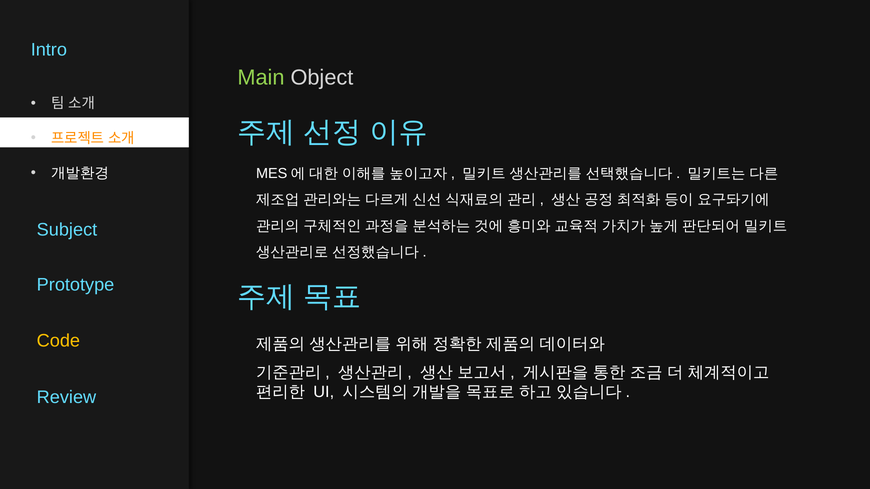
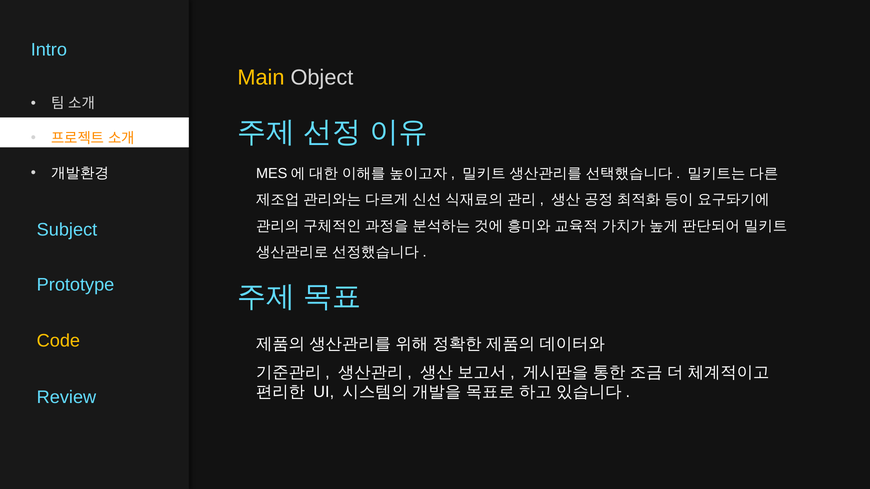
Main colour: light green -> yellow (261, 78)
